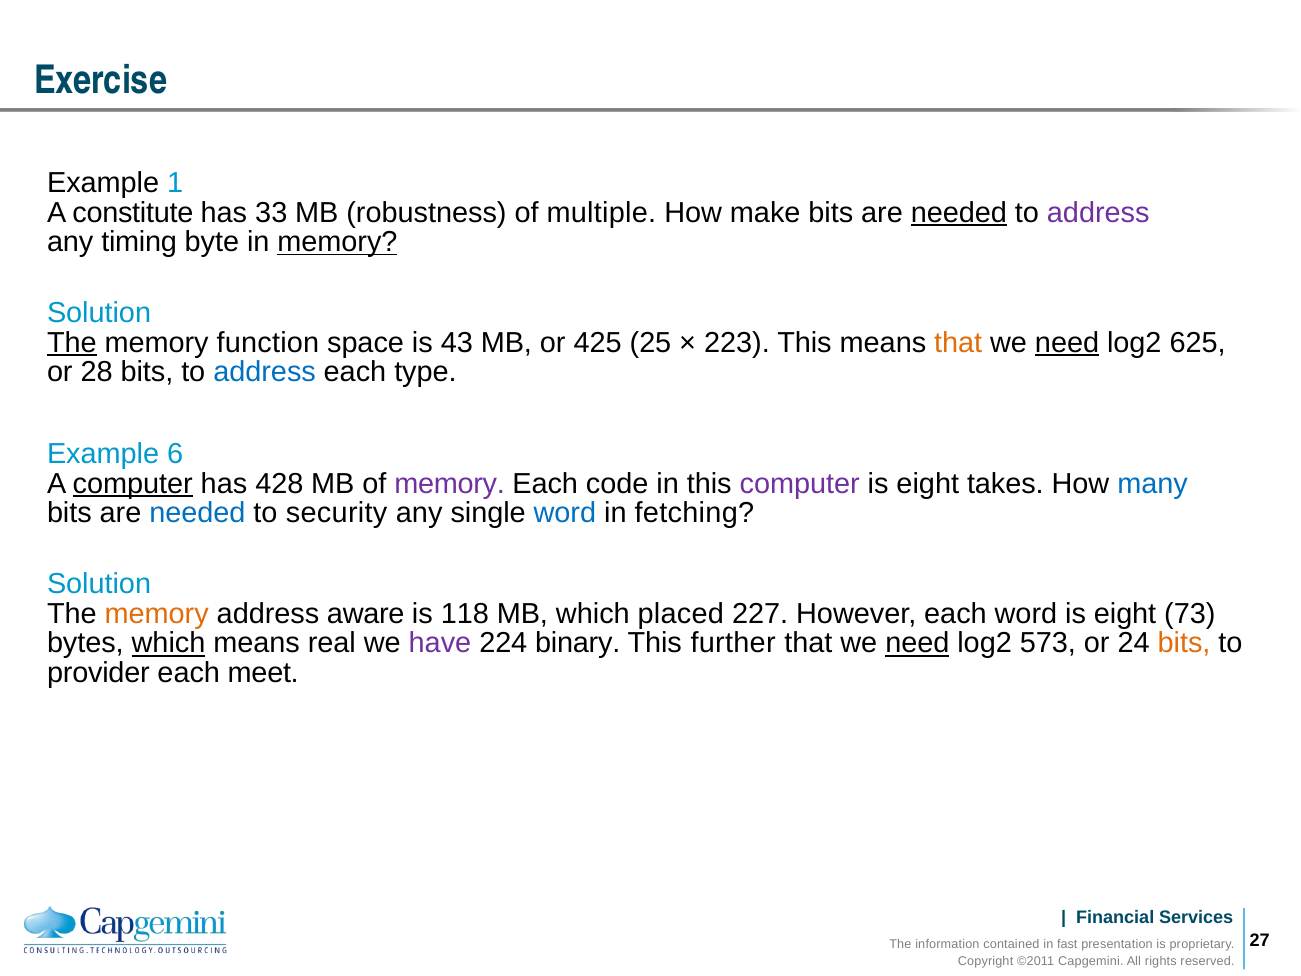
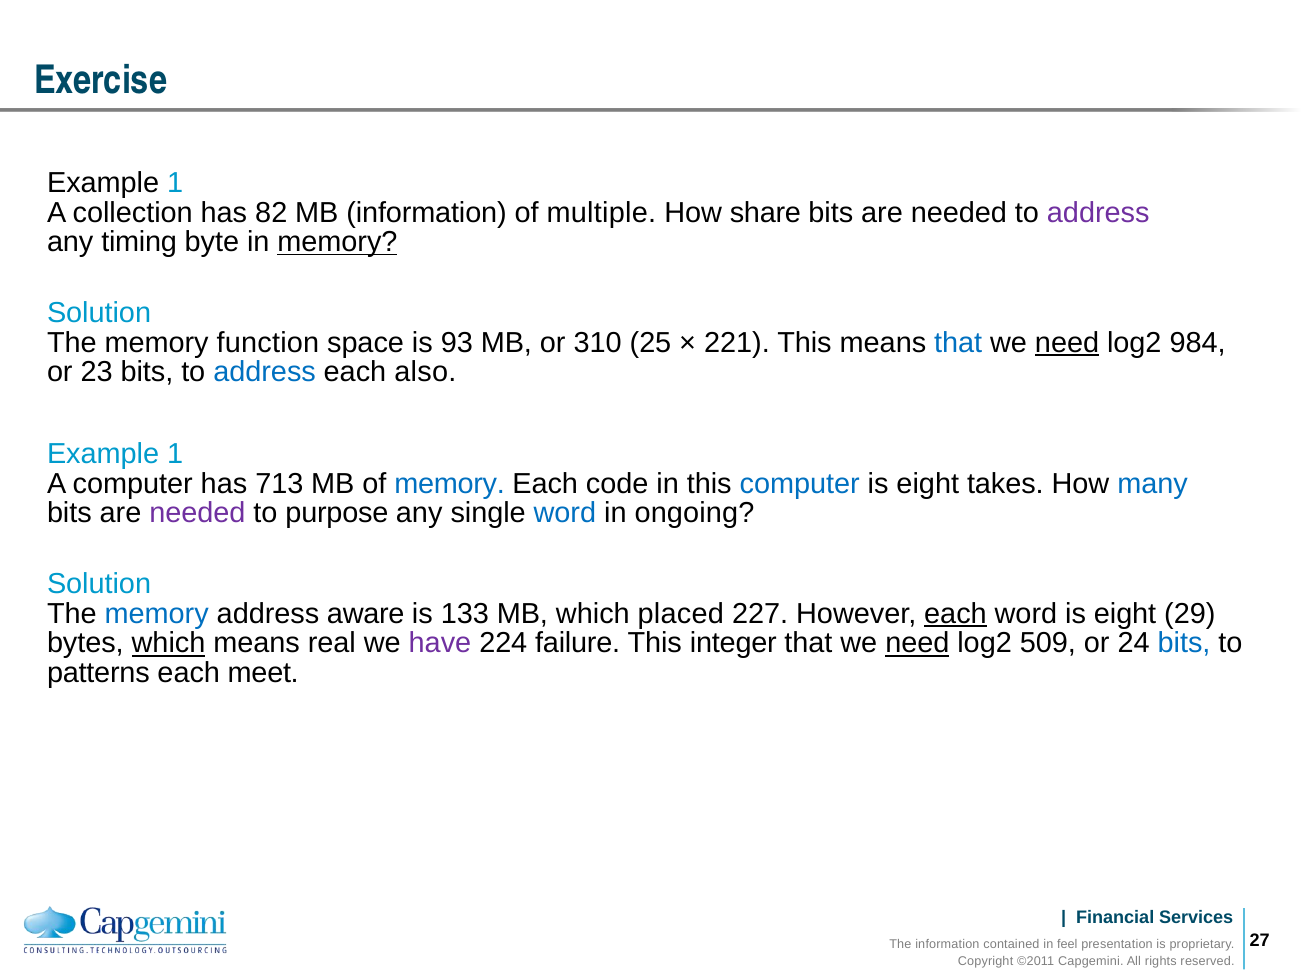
constitute: constitute -> collection (133, 213)
33: 33 -> 82 (271, 213)
MB robustness: robustness -> information (427, 213)
make: make -> share (765, 213)
needed underline: present -> none (959, 213)
The underline: present -> none (72, 343)
43: 43 -> 93 (457, 343)
425: 425 -> 310 (598, 343)
223: 223 -> 221 (737, 343)
that colour: orange -> blue (958, 343)
625: 625 -> 984 (1198, 343)
28: 28 -> 23 (97, 372)
type: type -> also (425, 372)
6: 6 -> 1 (175, 454)
computer underline: present -> none (133, 484)
428: 428 -> 713 (279, 484)
memory colour: purple -> blue (450, 484)
computer colour: purple -> blue (800, 484)
needed colour: blue -> purple (197, 513)
security: security -> purpose (337, 513)
fetching: fetching -> ongoing (695, 513)
memory colour: orange -> blue (157, 614)
118: 118 -> 133 (465, 614)
each underline: none -> present (955, 614)
73: 73 -> 29 (1190, 614)
binary: binary -> failure (578, 643)
further: further -> integer (733, 643)
573: 573 -> 509 (1048, 643)
bits colour: orange -> blue (1184, 643)
provider: provider -> patterns (98, 673)
fast: fast -> feel (1067, 945)
